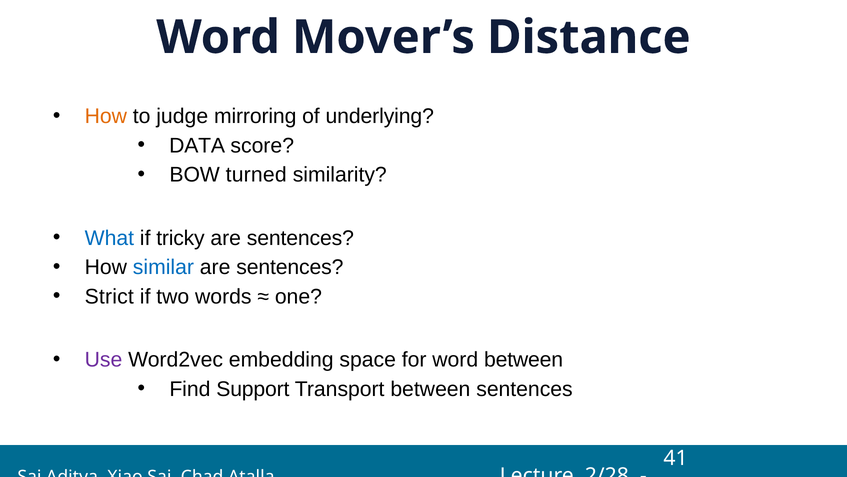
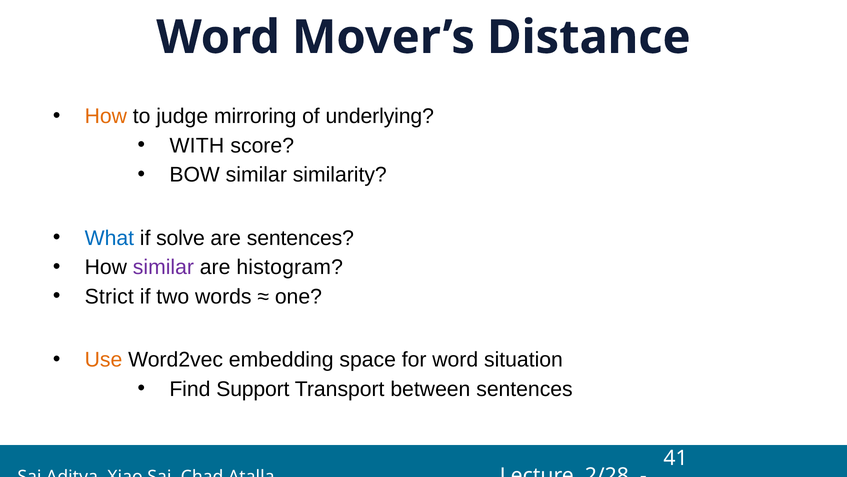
DATA: DATA -> WITH (197, 145)
BOW turned: turned -> similar (256, 175)
tricky: tricky -> solve (181, 238)
similar colour: blue -> purple (163, 267)
sentences: sentences -> histogram (290, 267)
Use colour: purple -> orange (104, 359)
word between: between -> situation (523, 359)
